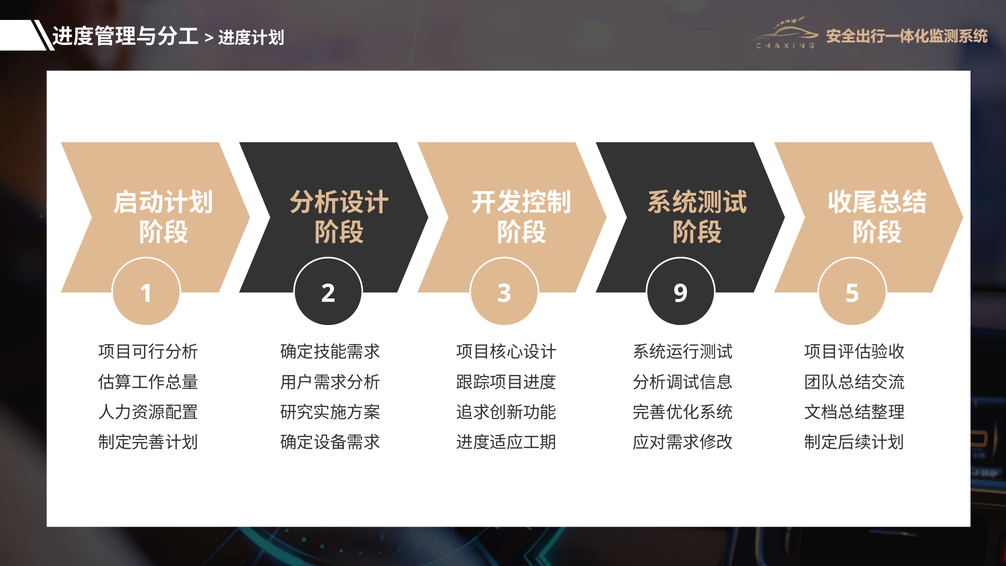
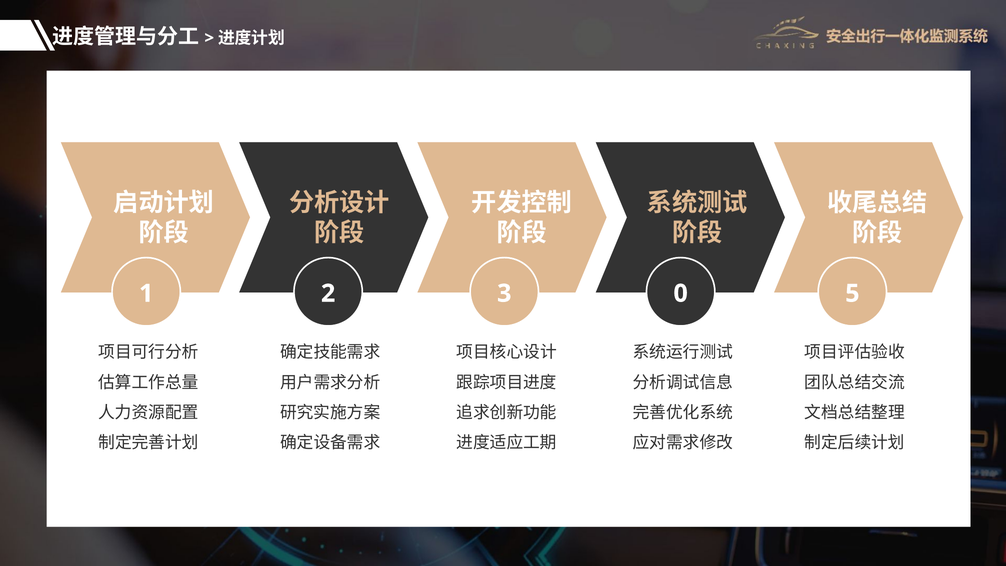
9: 9 -> 0 (681, 293)
